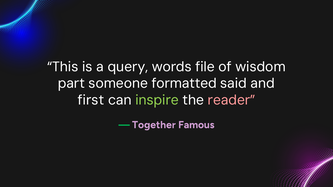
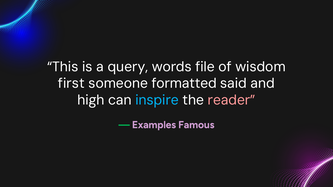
part: part -> first (71, 84)
first: first -> high (91, 100)
inspire colour: light green -> light blue (157, 100)
Together: Together -> Examples (154, 125)
